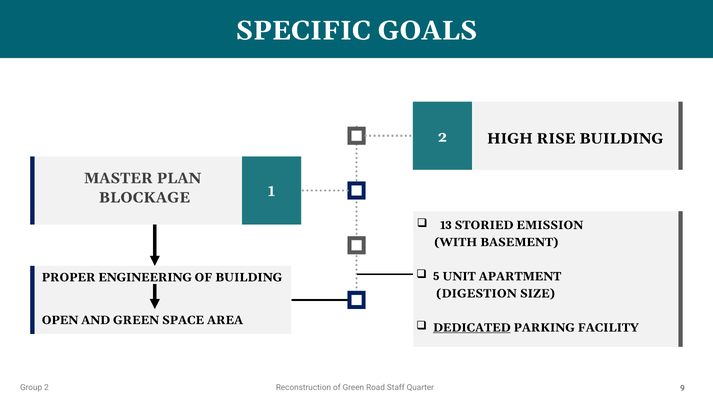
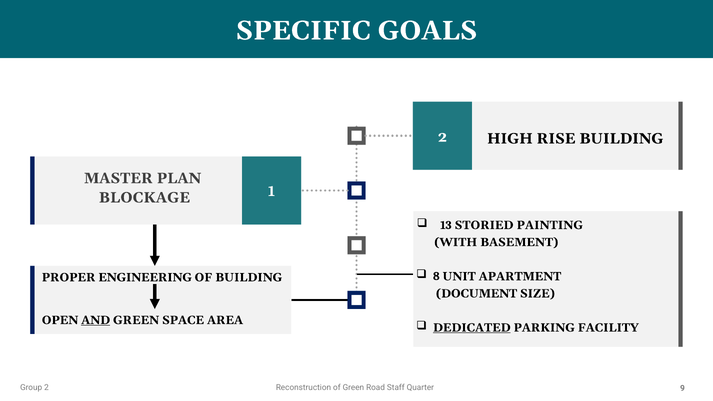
EMISSION: EMISSION -> PAINTING (550, 225)
5: 5 -> 8 (436, 276)
DIGESTION: DIGESTION -> DOCUMENT (477, 294)
AND underline: none -> present (96, 320)
